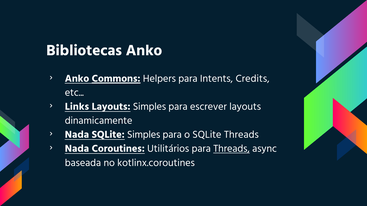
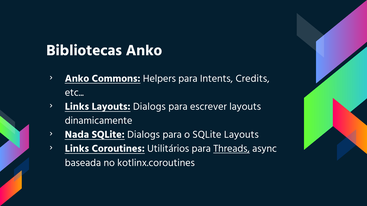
Commons underline: present -> none (116, 79)
Layouts Simples: Simples -> Dialogs (149, 107)
SQLite Simples: Simples -> Dialogs (144, 135)
SQLite Threads: Threads -> Layouts (241, 135)
Nada: Nada -> Links (77, 149)
